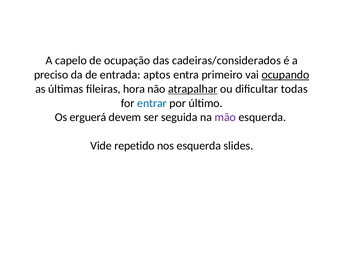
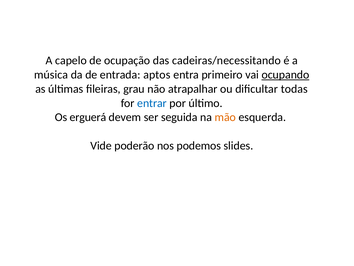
cadeiras/considerados: cadeiras/considerados -> cadeiras/necessitando (226, 60)
preciso: preciso -> música (51, 75)
hora: hora -> grau (134, 89)
atrapalhar underline: present -> none (193, 89)
mão colour: purple -> orange (225, 117)
repetido: repetido -> poderão (134, 145)
nos esquerda: esquerda -> podemos (199, 145)
